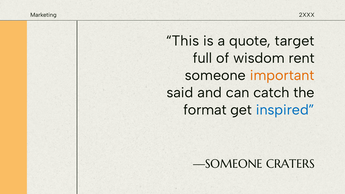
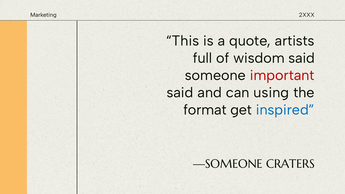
target: target -> artists (295, 41)
wisdom rent: rent -> said (302, 58)
important colour: orange -> red (282, 75)
catch: catch -> using (271, 93)
